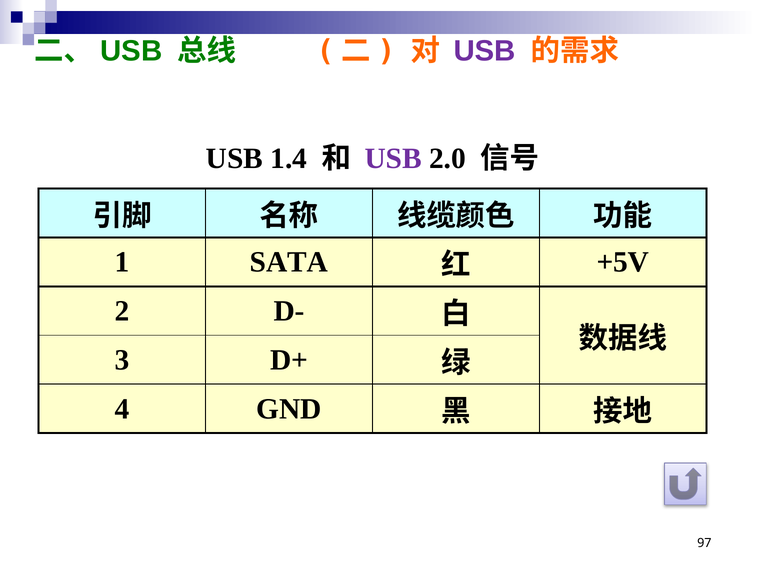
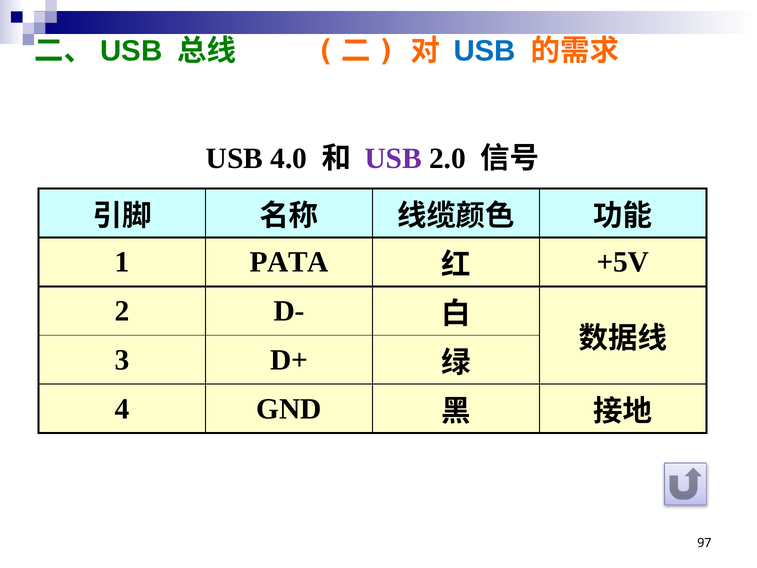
USB colour: purple -> blue (485, 51)
1.4: 1.4 -> 4.0 (289, 158)
SATA: SATA -> PATA (289, 262)
